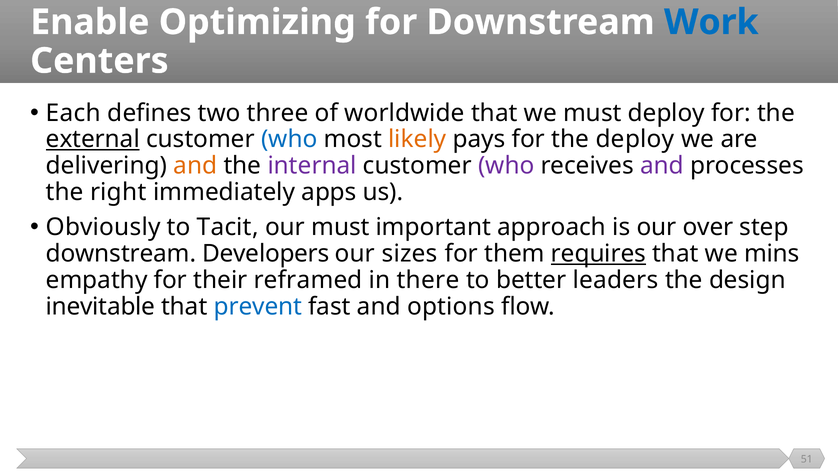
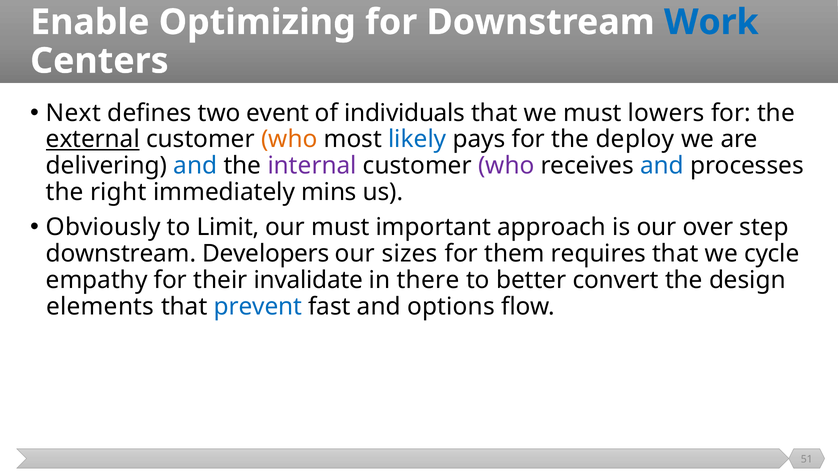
Each: Each -> Next (73, 113)
three: three -> event (278, 113)
worldwide: worldwide -> individuals (405, 113)
must deploy: deploy -> lowers (666, 113)
who colour: blue -> orange (289, 139)
likely colour: orange -> blue (417, 139)
and colour: orange -> blue (195, 166)
and colour: purple -> blue (662, 166)
apps: apps -> mins (329, 192)
Tacit: Tacit -> Limit (228, 227)
requires underline: present -> none (598, 253)
mins: mins -> cycle (772, 253)
reframed: reframed -> invalidate (308, 280)
leaders: leaders -> convert (616, 280)
inevitable: inevitable -> elements (100, 306)
